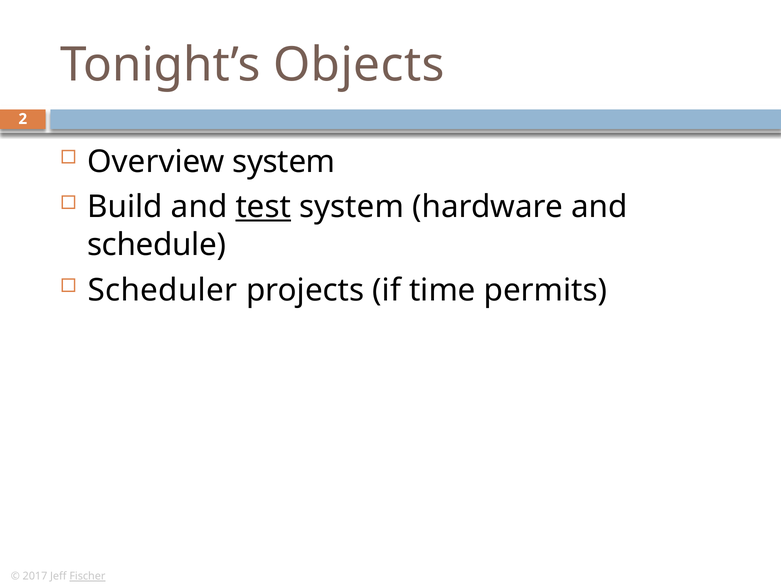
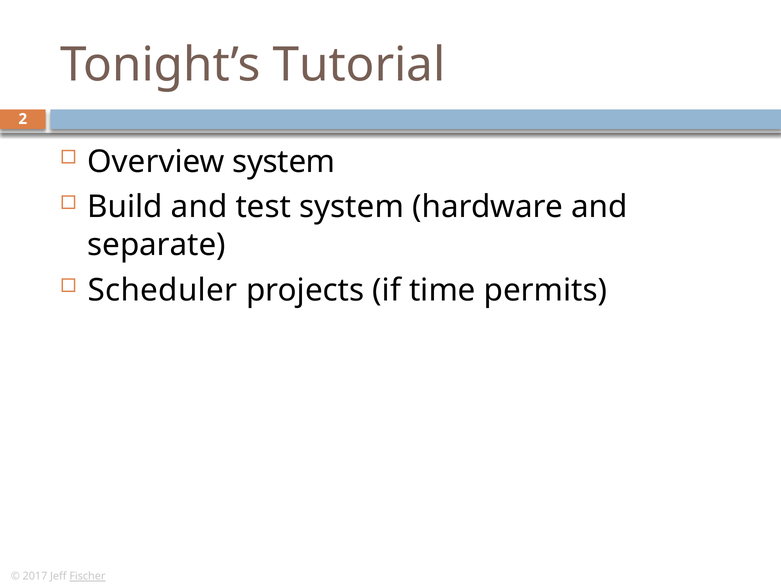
Objects: Objects -> Tutorial (359, 65)
test underline: present -> none (263, 207)
schedule: schedule -> separate (157, 245)
